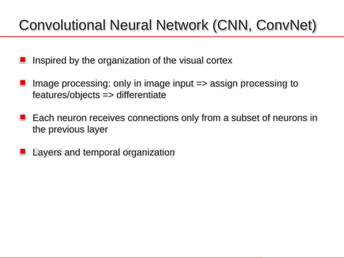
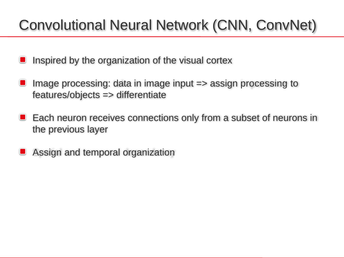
processing only: only -> data (122, 84)
Layers: Layers -> Assign (47, 152)
